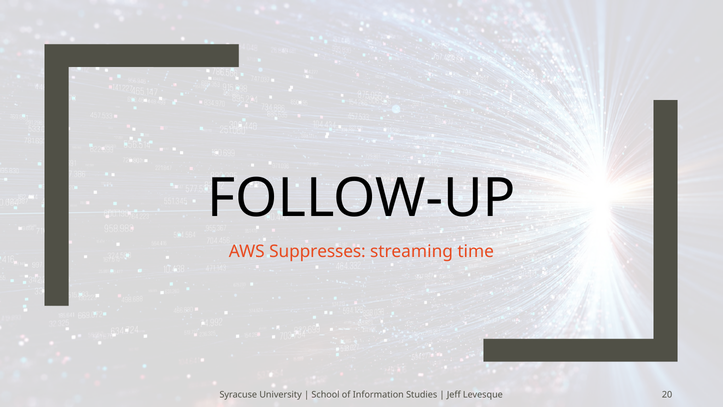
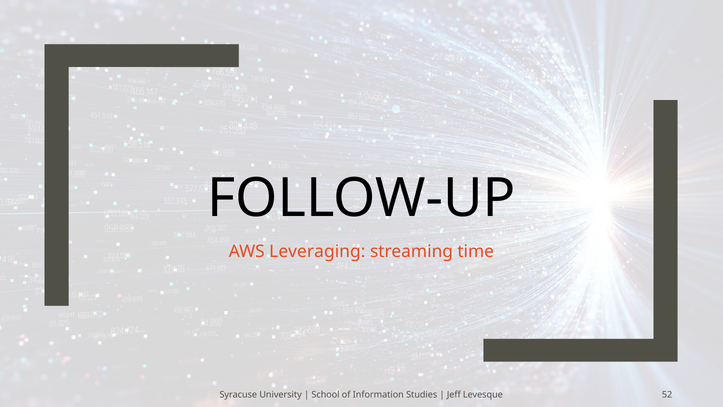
Suppresses: Suppresses -> Leveraging (317, 251)
20: 20 -> 52 (667, 395)
